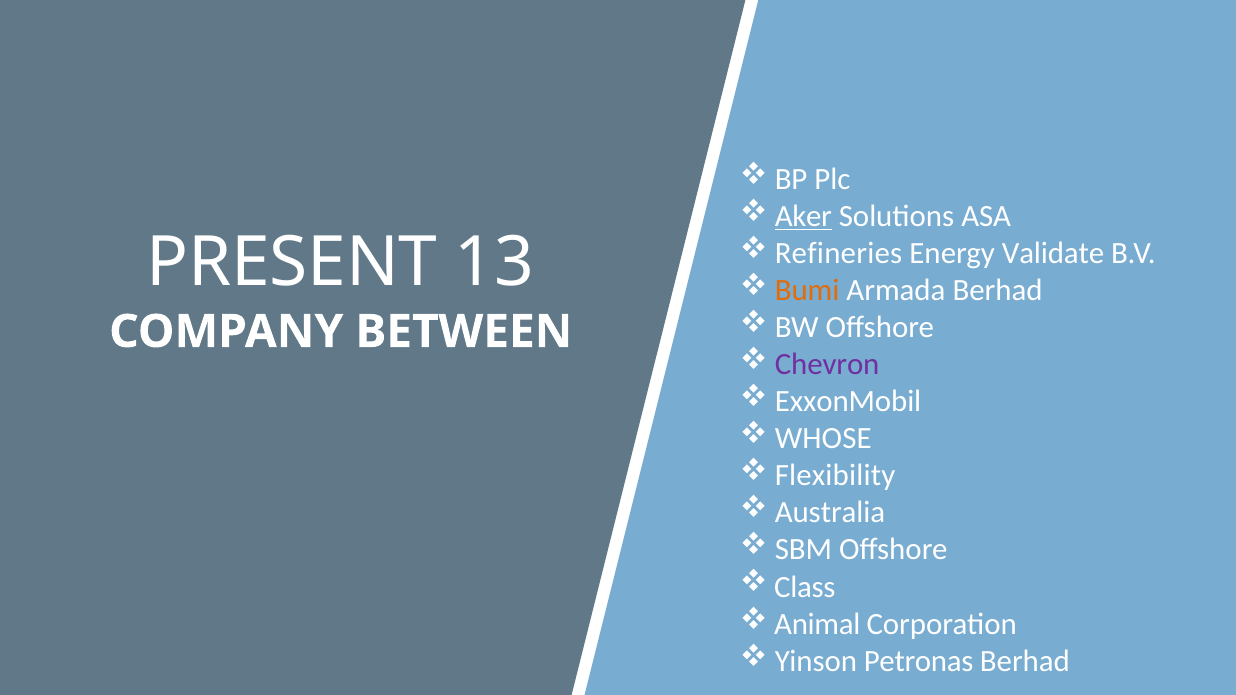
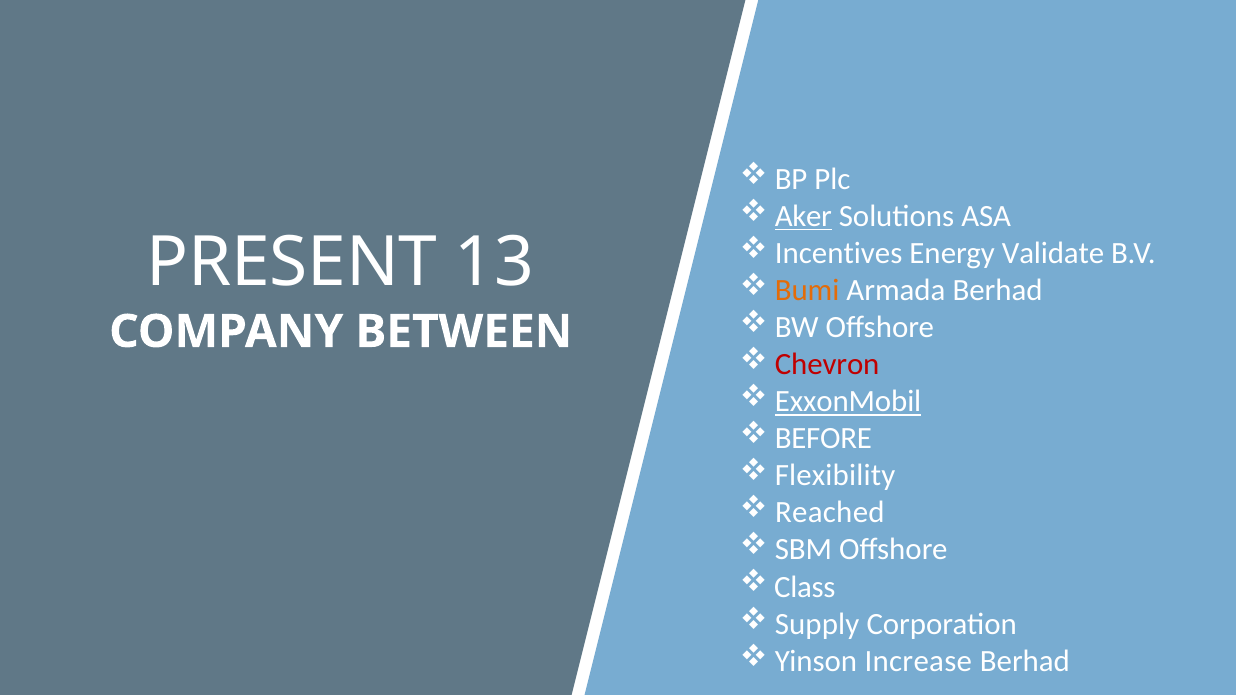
Refineries: Refineries -> Incentives (839, 253)
Chevron colour: purple -> red (827, 365)
ExxonMobil underline: none -> present (848, 402)
WHOSE: WHOSE -> BEFORE (823, 439)
Australia: Australia -> Reached (830, 513)
Animal: Animal -> Supply (817, 624)
Petronas: Petronas -> Increase (918, 661)
